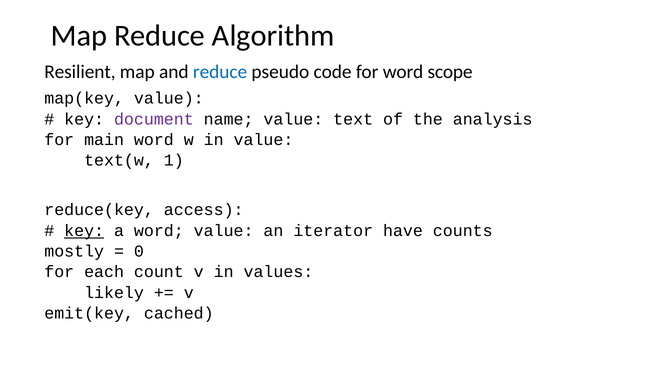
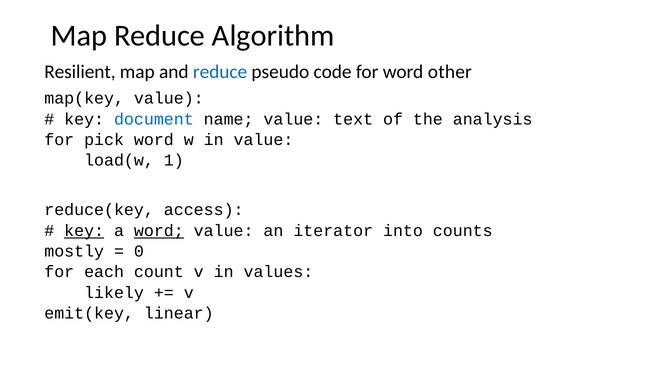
scope: scope -> other (450, 72)
document colour: purple -> blue (154, 119)
main: main -> pick (104, 140)
text(w: text(w -> load(w (119, 161)
word underline: none -> present (159, 231)
have: have -> into (403, 231)
cached: cached -> linear (179, 314)
